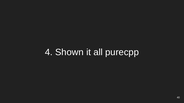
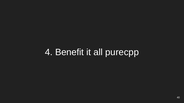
Shown: Shown -> Benefit (69, 52)
